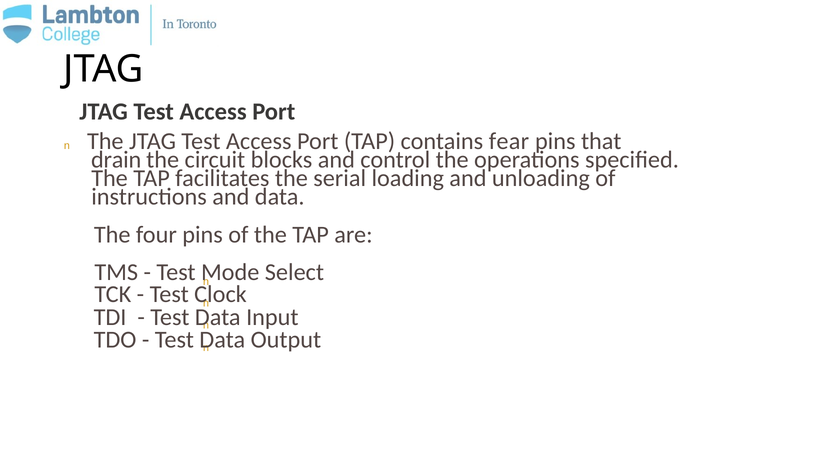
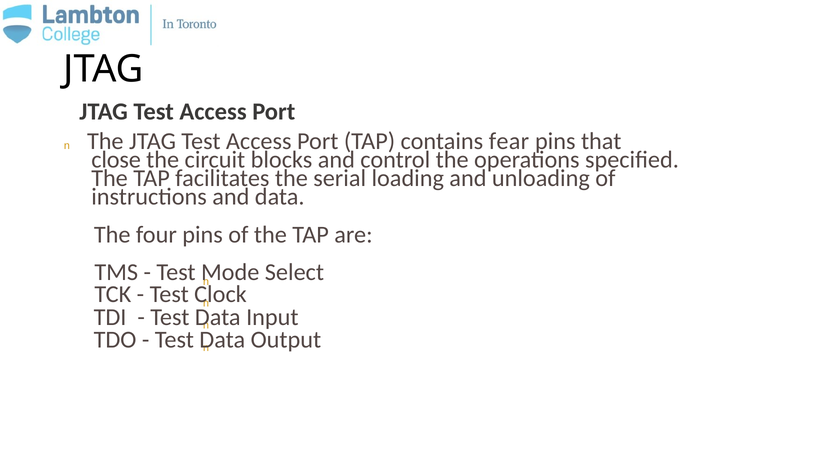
drain: drain -> close (116, 160)
